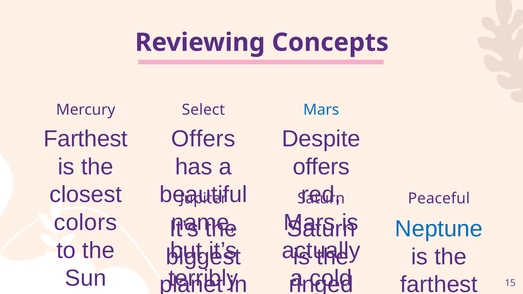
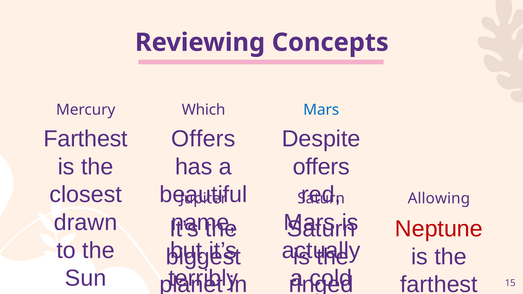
Select: Select -> Which (204, 110)
Peaceful: Peaceful -> Allowing (439, 199)
colors: colors -> drawn (86, 223)
Neptune colour: blue -> red (439, 229)
